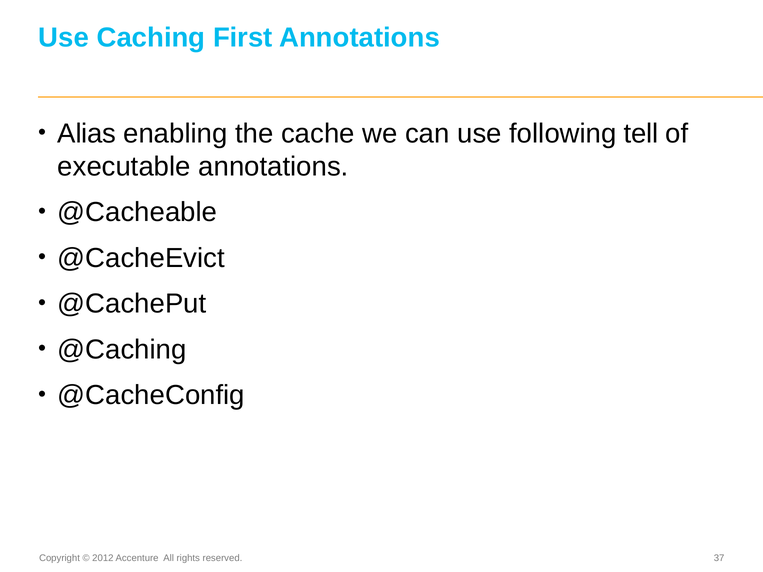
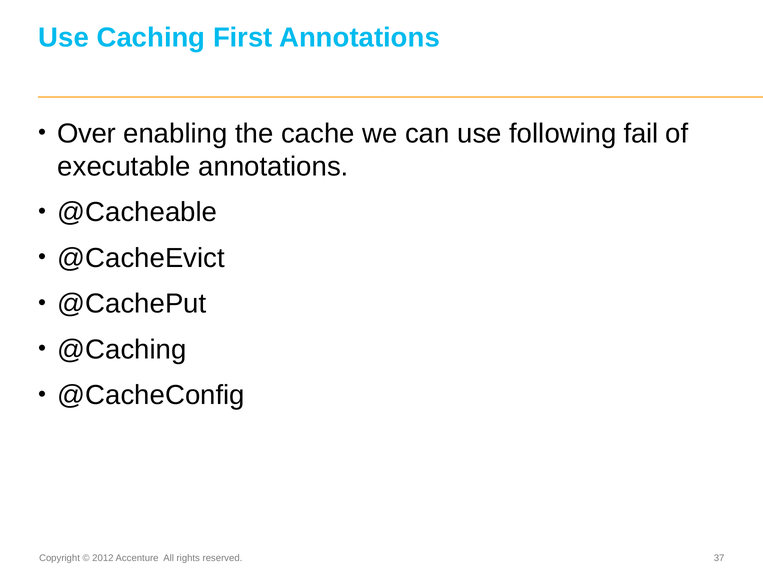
Alias: Alias -> Over (87, 134)
tell: tell -> fail (641, 134)
